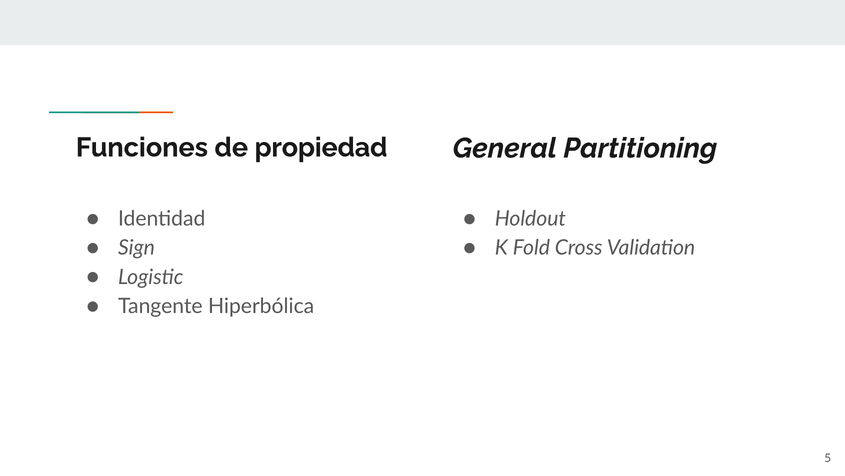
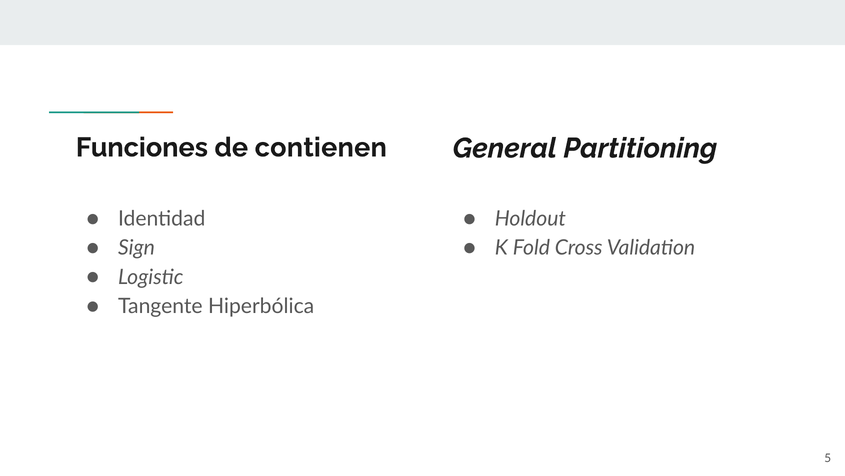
propiedad: propiedad -> contienen (321, 147)
